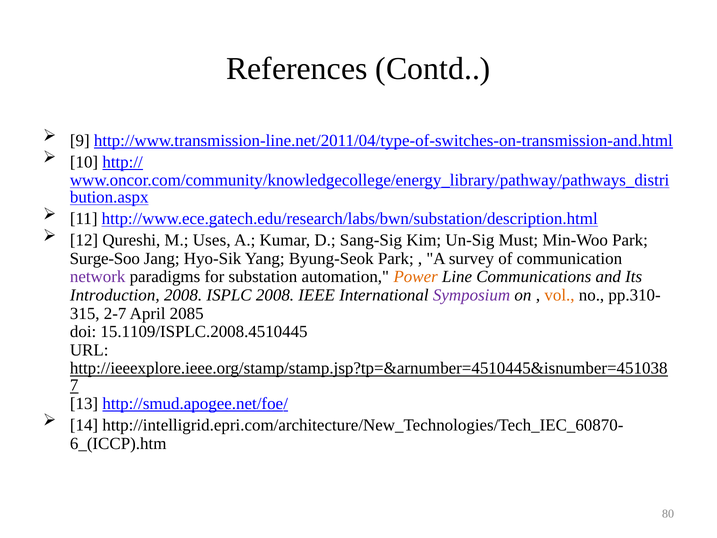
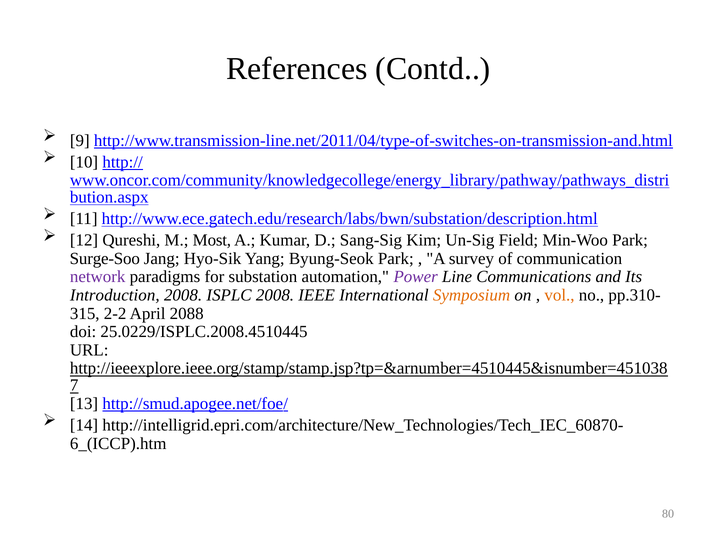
Uses: Uses -> Most (212, 240)
Must: Must -> Field (518, 240)
Power colour: orange -> purple (416, 277)
Symposium colour: purple -> orange (472, 295)
2-7: 2-7 -> 2-2 (115, 313)
2085: 2085 -> 2088 (187, 313)
15.1109/ISPLC.2008.4510445: 15.1109/ISPLC.2008.4510445 -> 25.0229/ISPLC.2008.4510445 (204, 332)
